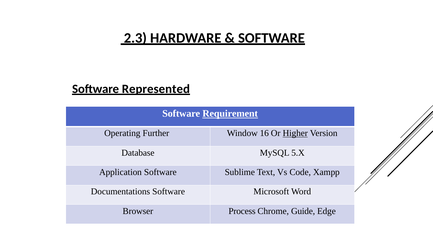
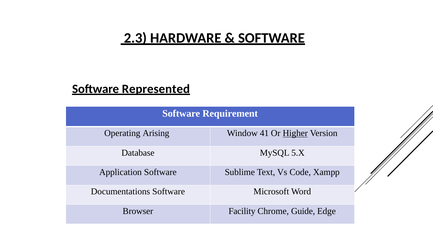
Requirement underline: present -> none (230, 113)
Further: Further -> Arising (156, 133)
16: 16 -> 41 (264, 133)
Process: Process -> Facility (242, 211)
